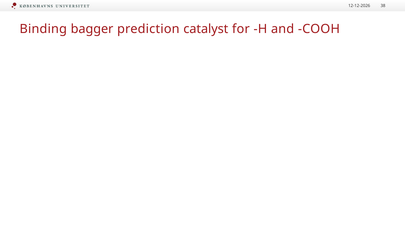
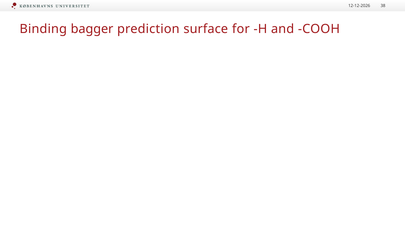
catalyst: catalyst -> surface (206, 29)
